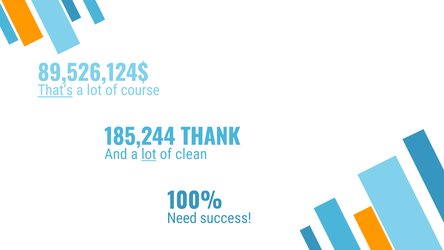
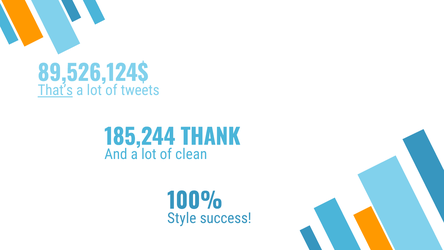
course: course -> tweets (140, 90)
lot underline: present -> none (149, 154)
Need: Need -> Style (182, 218)
